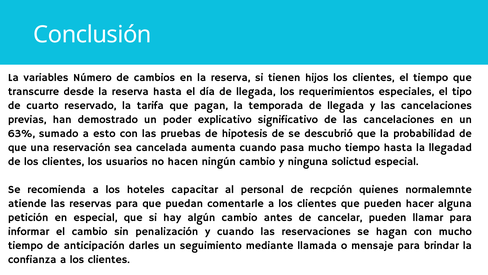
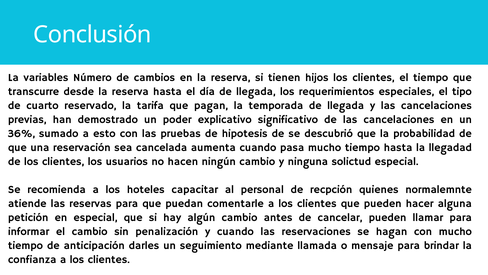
63%: 63% -> 36% (21, 133)
